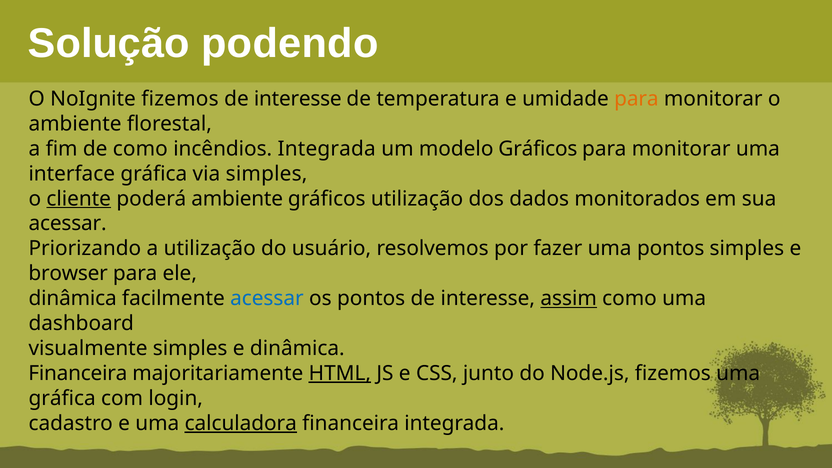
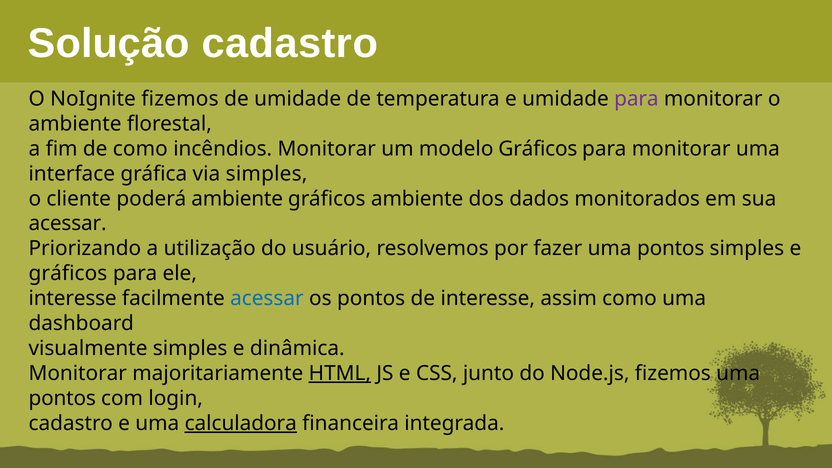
Solução podendo: podendo -> cadastro (290, 43)
interesse: interesse -> umidade (298, 99)
para colour: orange -> purple (636, 99)
incêndios Integrada: Integrada -> Monitorar (327, 149)
cliente underline: present -> none (79, 199)
gráficos utilização: utilização -> ambiente (417, 199)
browser: browser -> gráficos (68, 274)
dinâmica: dinâmica -> interesse (73, 299)
assim underline: present -> none (569, 299)
Financeira: Financeira -> Monitorar (78, 373)
gráfica: gráfica -> pontos (62, 398)
